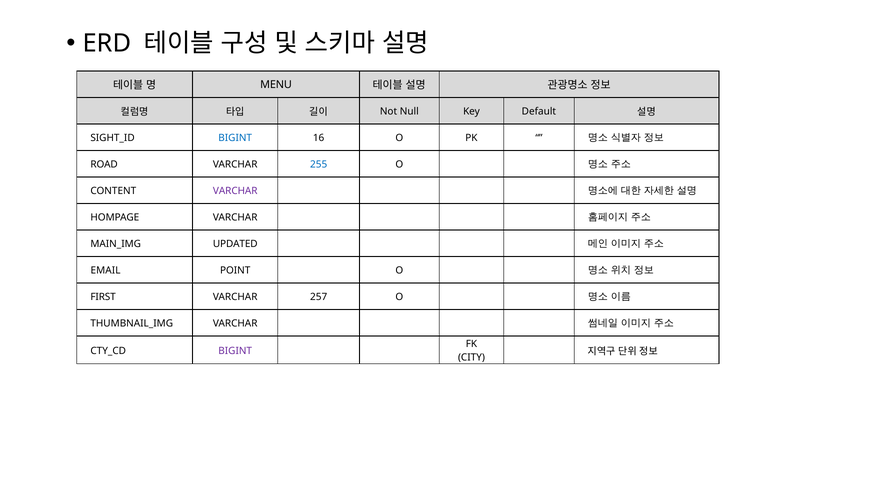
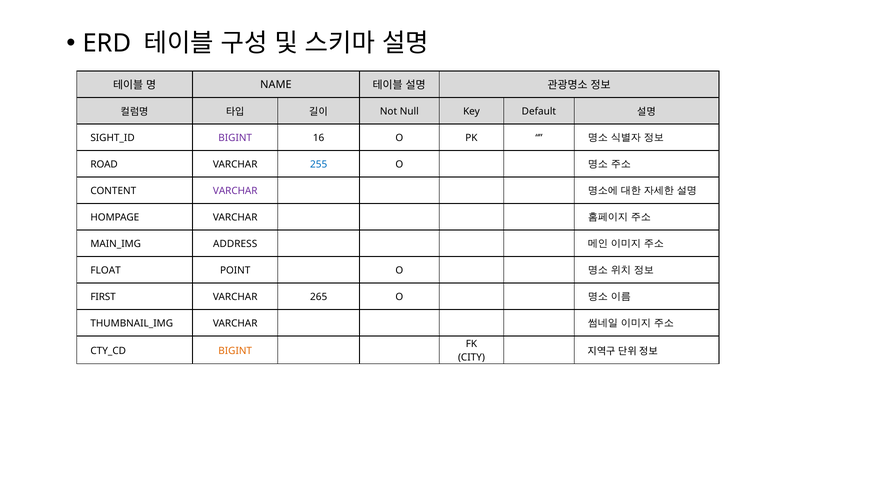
MENU: MENU -> NAME (276, 85)
BIGINT colour: blue -> purple (235, 138)
UPDATED: UPDATED -> ADDRESS (235, 244)
EMAIL: EMAIL -> FLOAT (106, 271)
257: 257 -> 265 (319, 297)
BIGINT colour: purple -> orange (235, 351)
